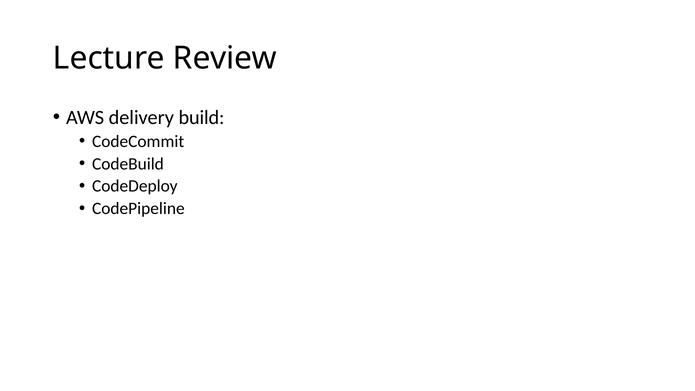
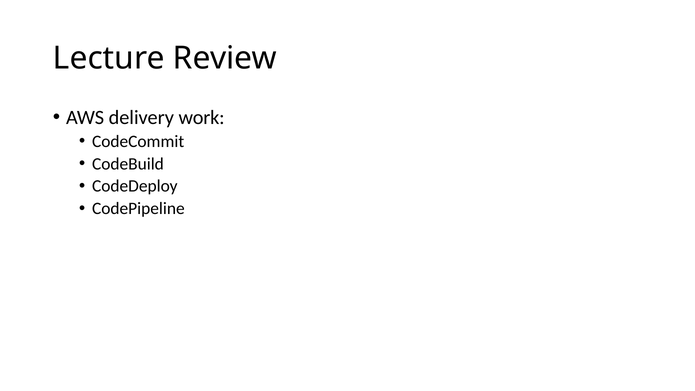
build: build -> work (202, 117)
